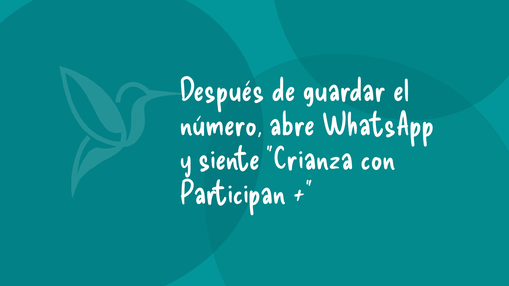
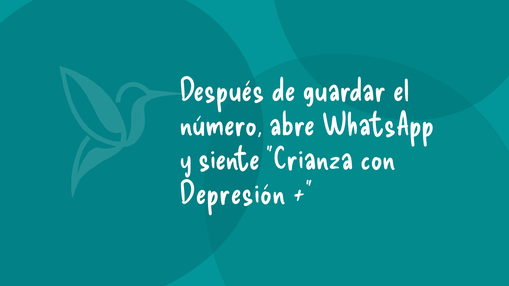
Participan: Participan -> Depresión (233, 194)
